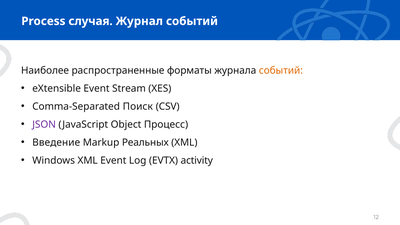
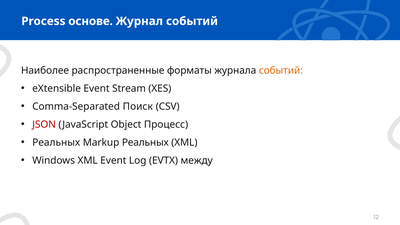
случая: случая -> основе (91, 21)
JSON colour: purple -> red (44, 124)
Введение: Введение -> Реальных (56, 142)
activity: activity -> между (197, 160)
